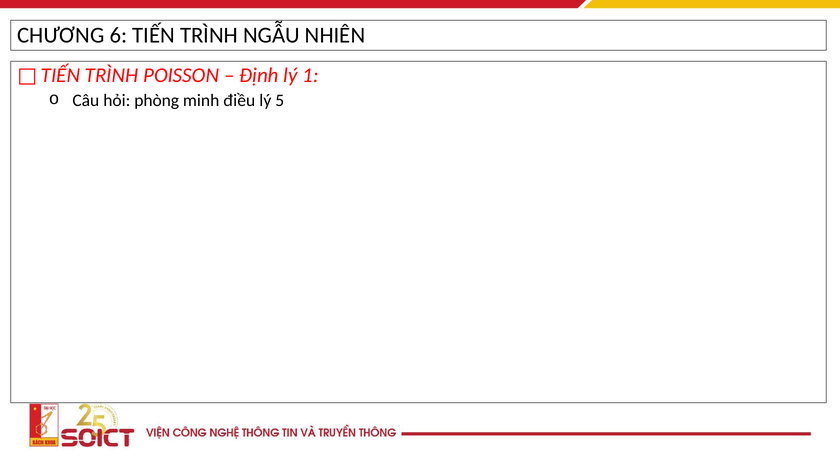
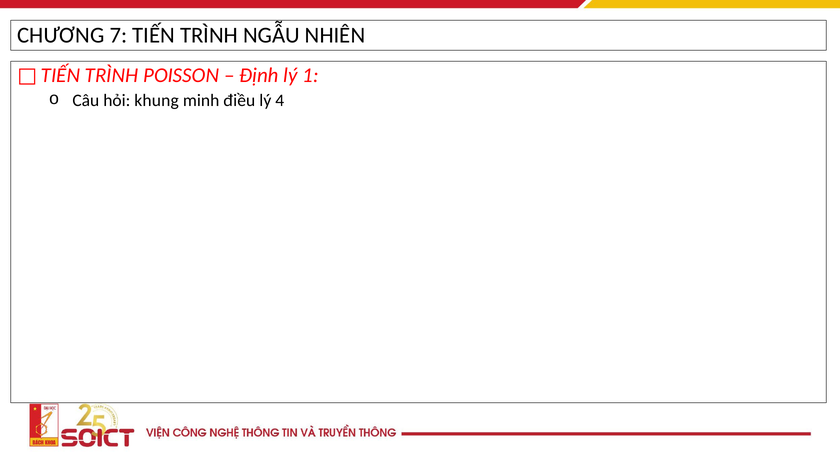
6: 6 -> 7 (118, 35)
phòng: phòng -> khung (157, 101)
5: 5 -> 4 (280, 101)
